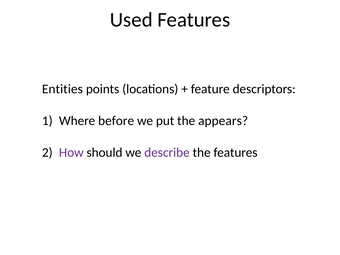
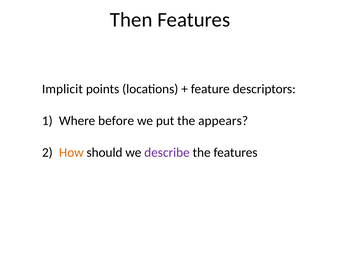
Used: Used -> Then (131, 20)
Entities: Entities -> Implicit (62, 89)
How colour: purple -> orange (71, 153)
